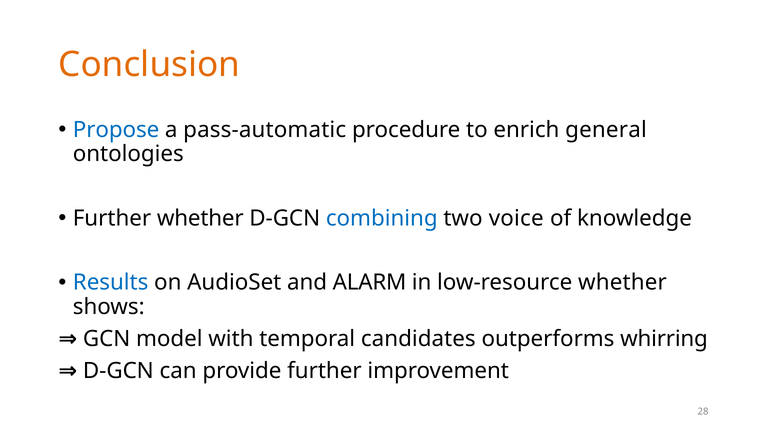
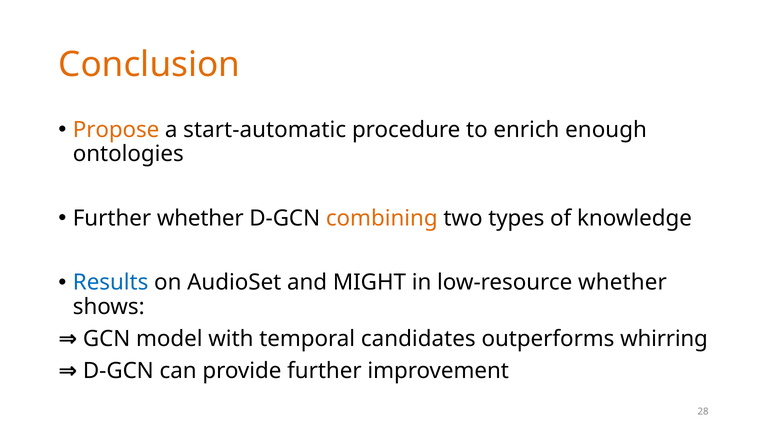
Propose colour: blue -> orange (116, 130)
pass-automatic: pass-automatic -> start-automatic (265, 130)
general: general -> enough (606, 130)
combining colour: blue -> orange (382, 218)
voice: voice -> types (516, 218)
ALARM: ALARM -> MIGHT (369, 282)
